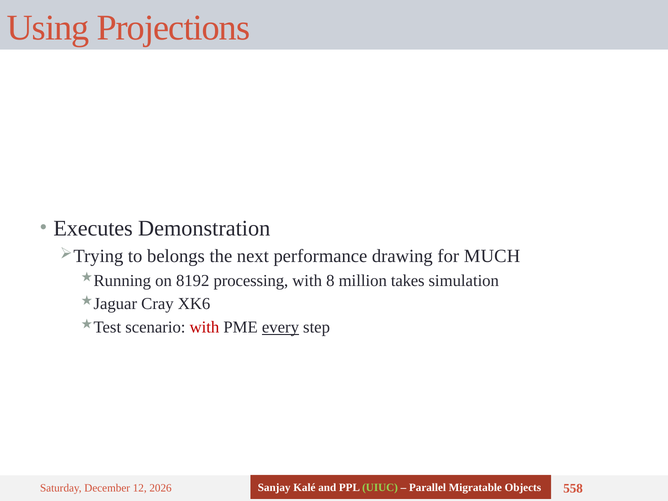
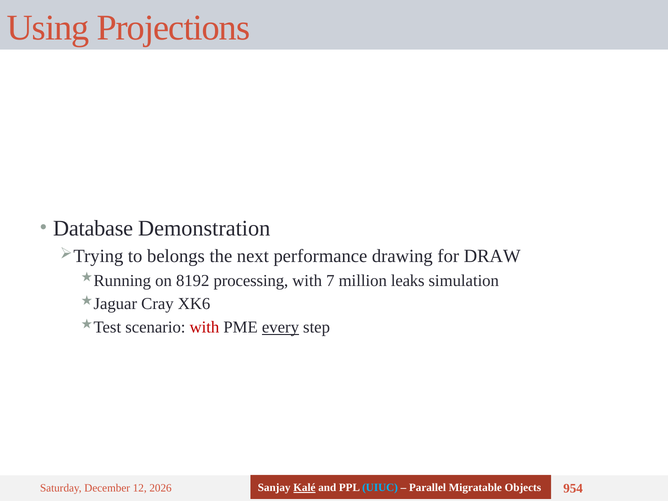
Executes: Executes -> Database (93, 228)
MUCH: MUCH -> DRAW (492, 256)
8: 8 -> 7 (330, 281)
takes: takes -> leaks (408, 281)
Kalé underline: none -> present (304, 488)
UIUC colour: light green -> light blue (380, 488)
558: 558 -> 954 (573, 488)
